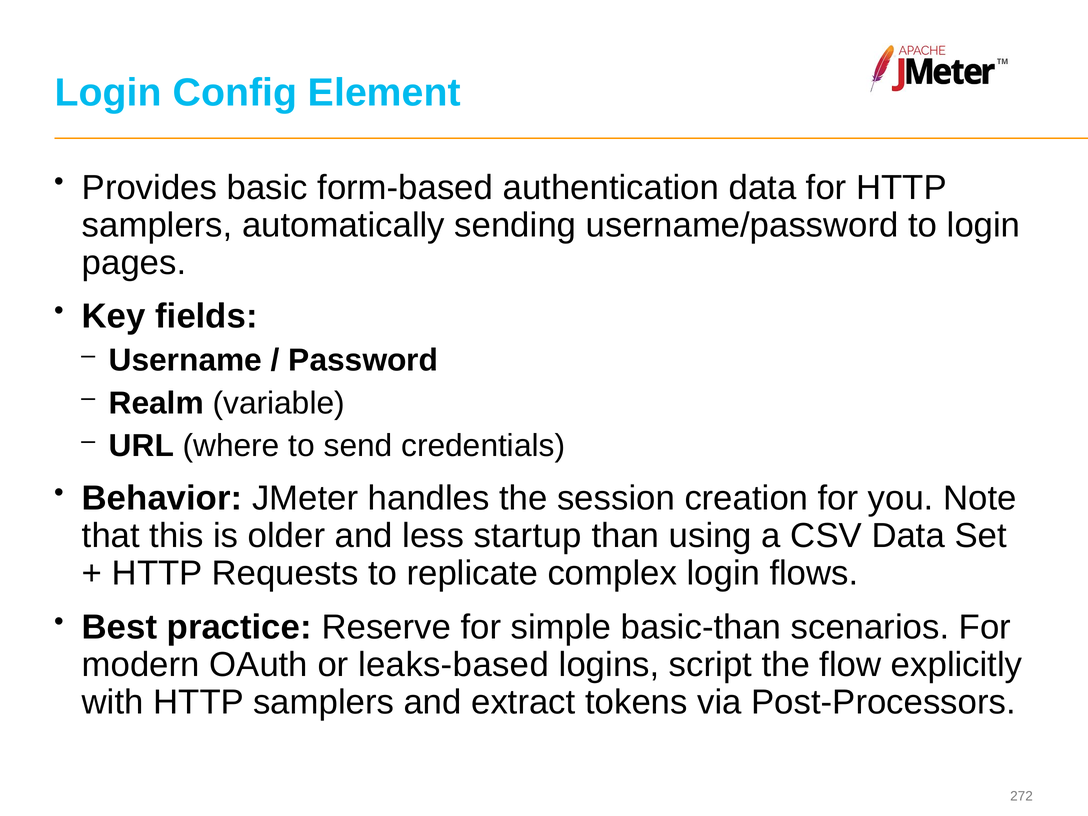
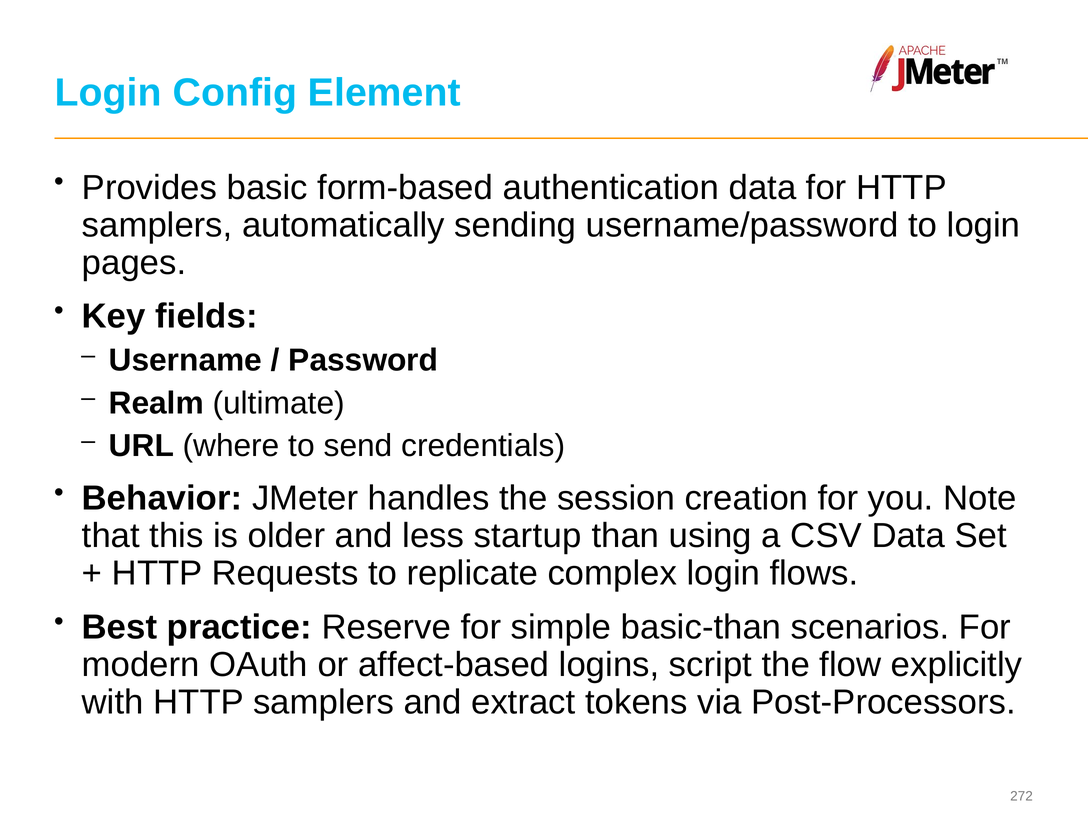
variable: variable -> ultimate (279, 403)
leaks-based: leaks-based -> affect-based (454, 665)
